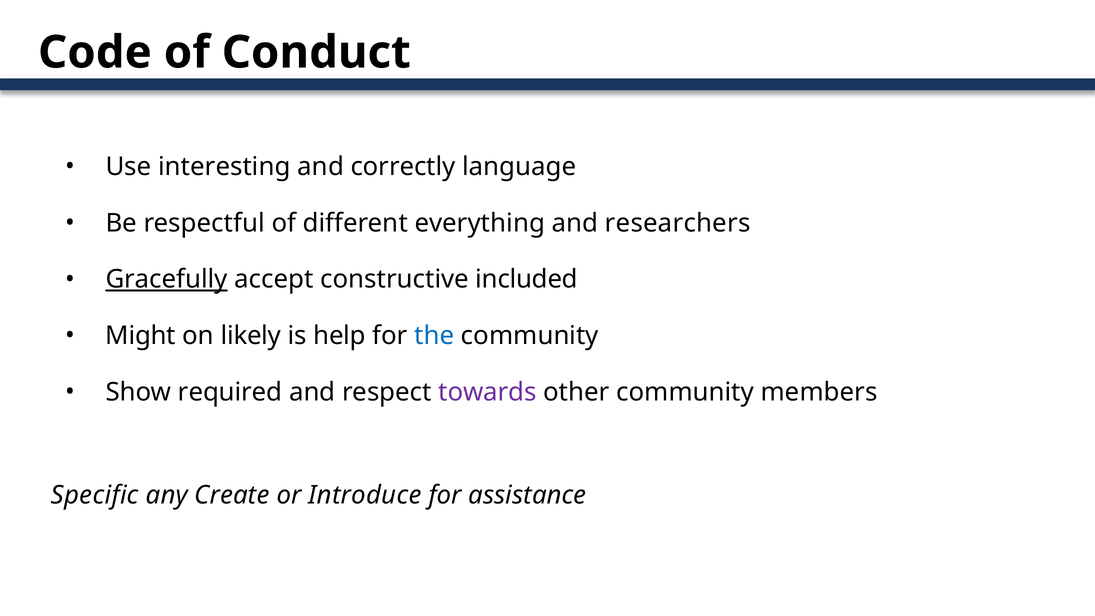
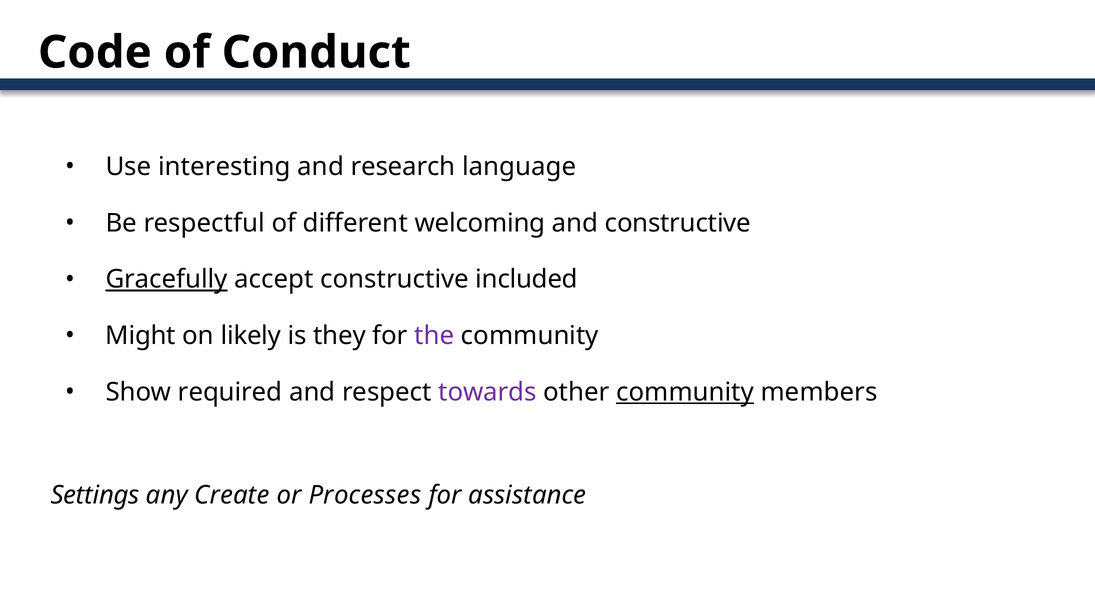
correctly: correctly -> research (403, 167)
everything: everything -> welcoming (480, 223)
and researchers: researchers -> constructive (678, 223)
help: help -> they (340, 336)
the colour: blue -> purple (434, 336)
community underline: none -> present (685, 392)
Specific: Specific -> Settings (95, 495)
Introduce: Introduce -> Processes (365, 495)
